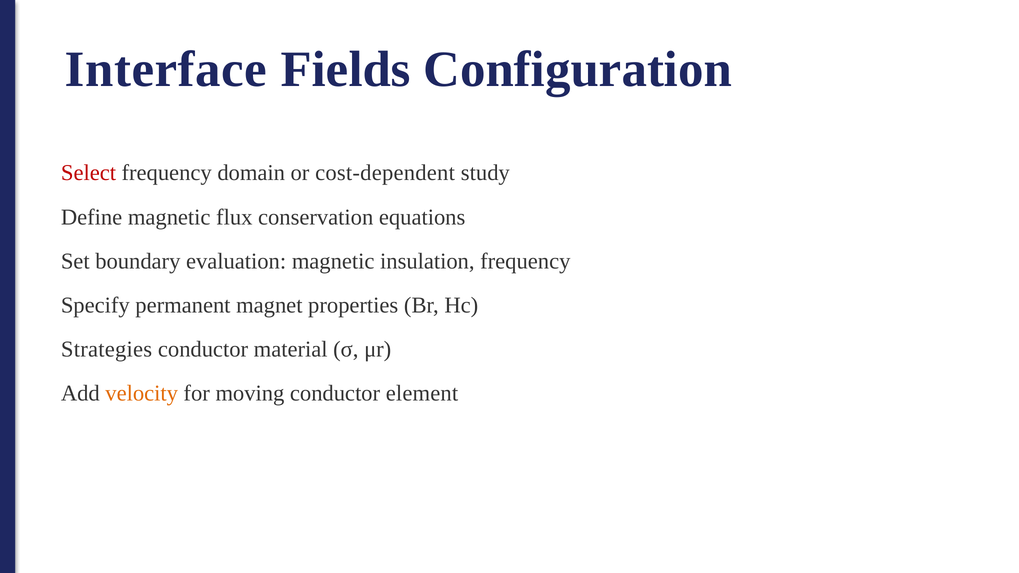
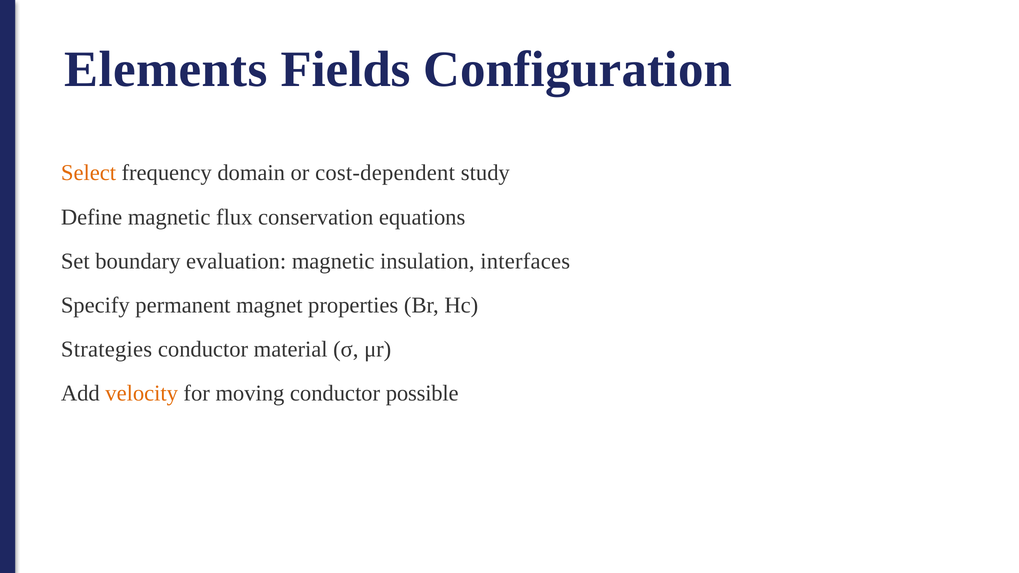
Interface: Interface -> Elements (166, 70)
Select colour: red -> orange (88, 173)
insulation frequency: frequency -> interfaces (525, 261)
element: element -> possible (422, 394)
